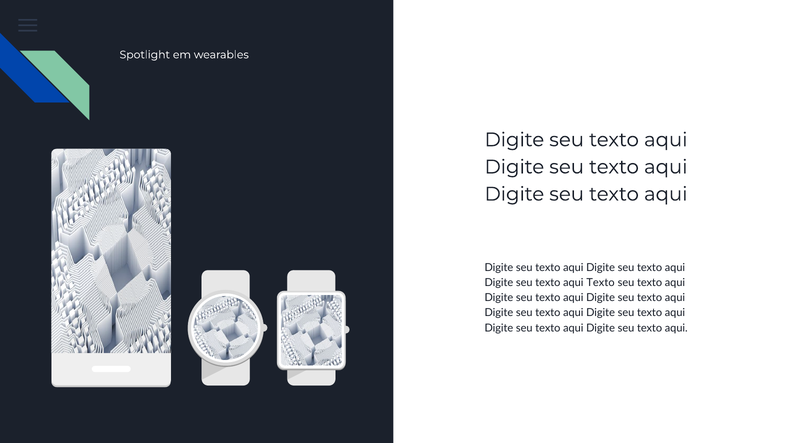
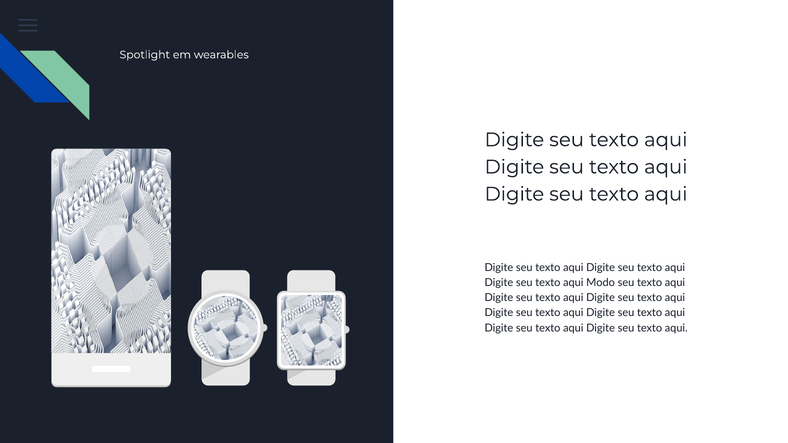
aqui Texto: Texto -> Modo (601, 283)
